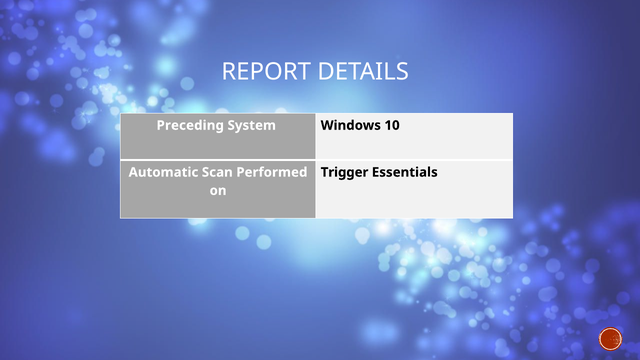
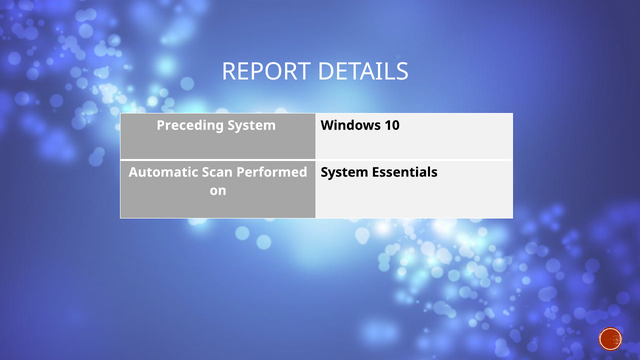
Trigger: Trigger -> System (345, 172)
